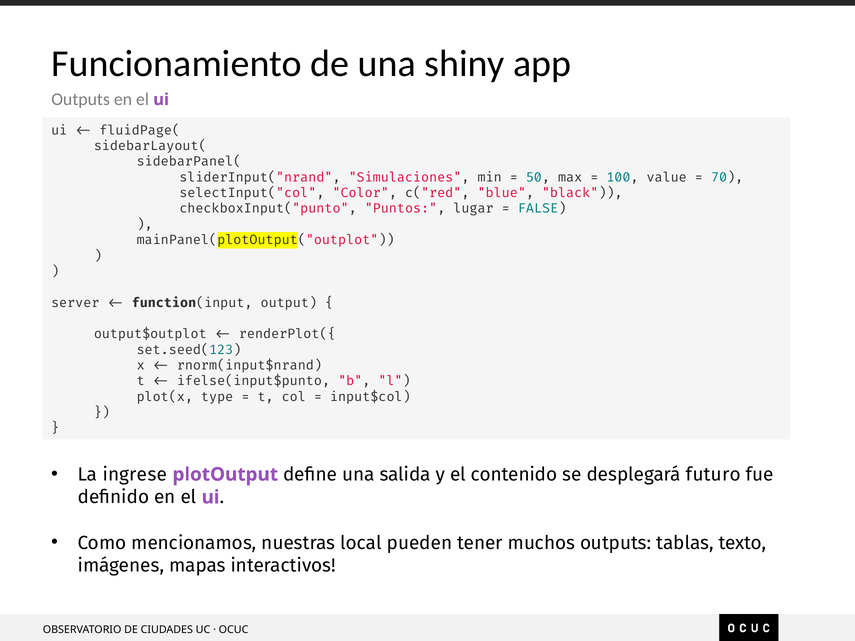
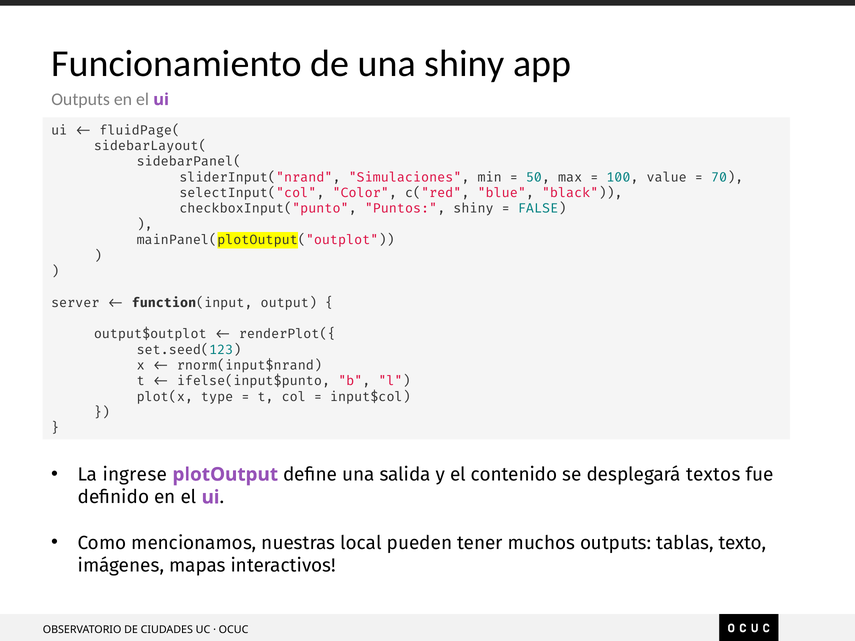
Puntos lugar: lugar -> shiny (473, 209)
futuro: futuro -> textos (713, 475)
